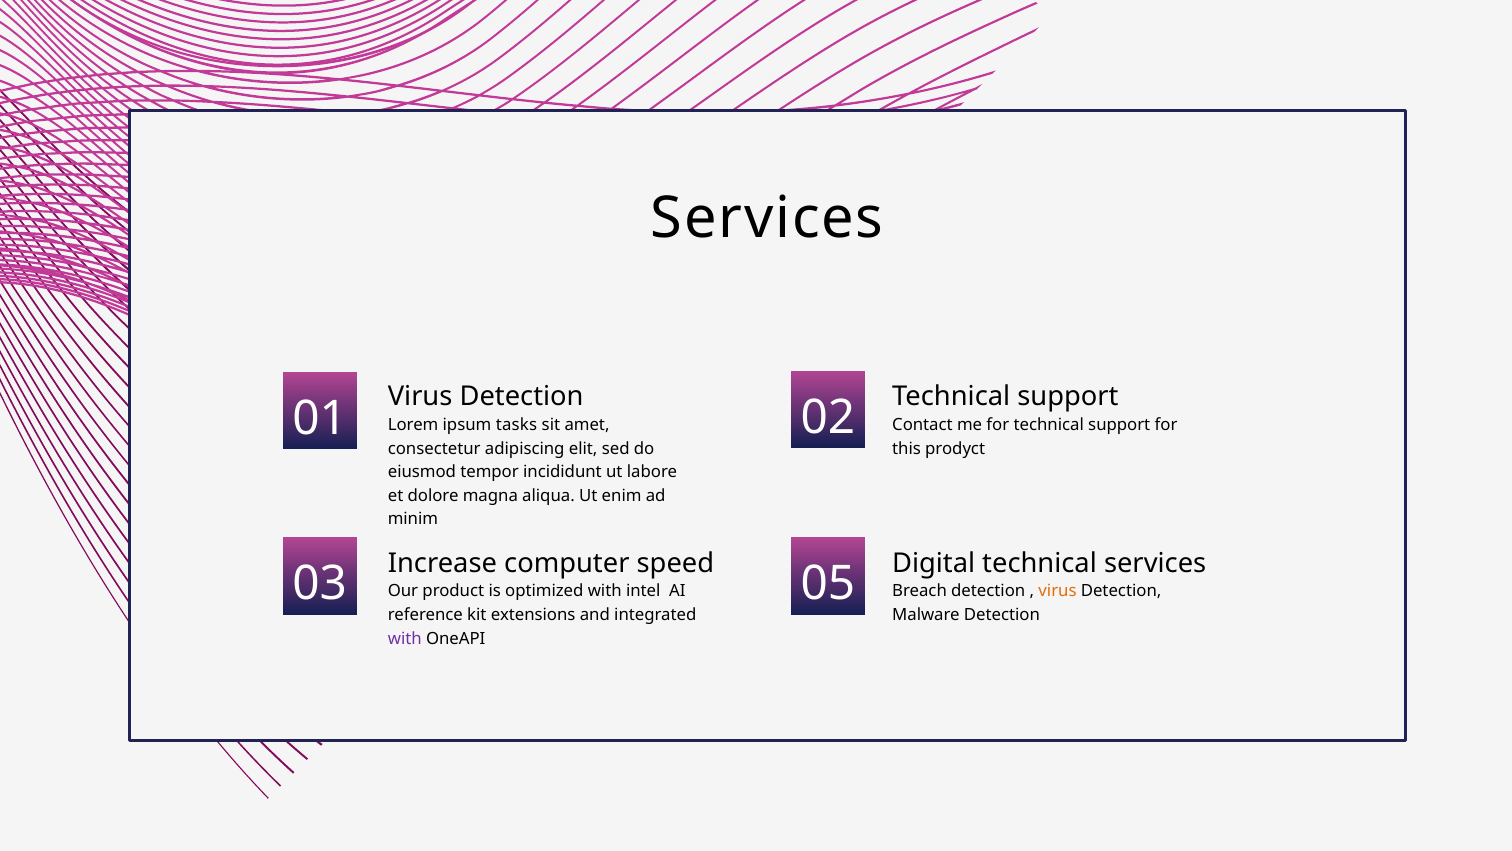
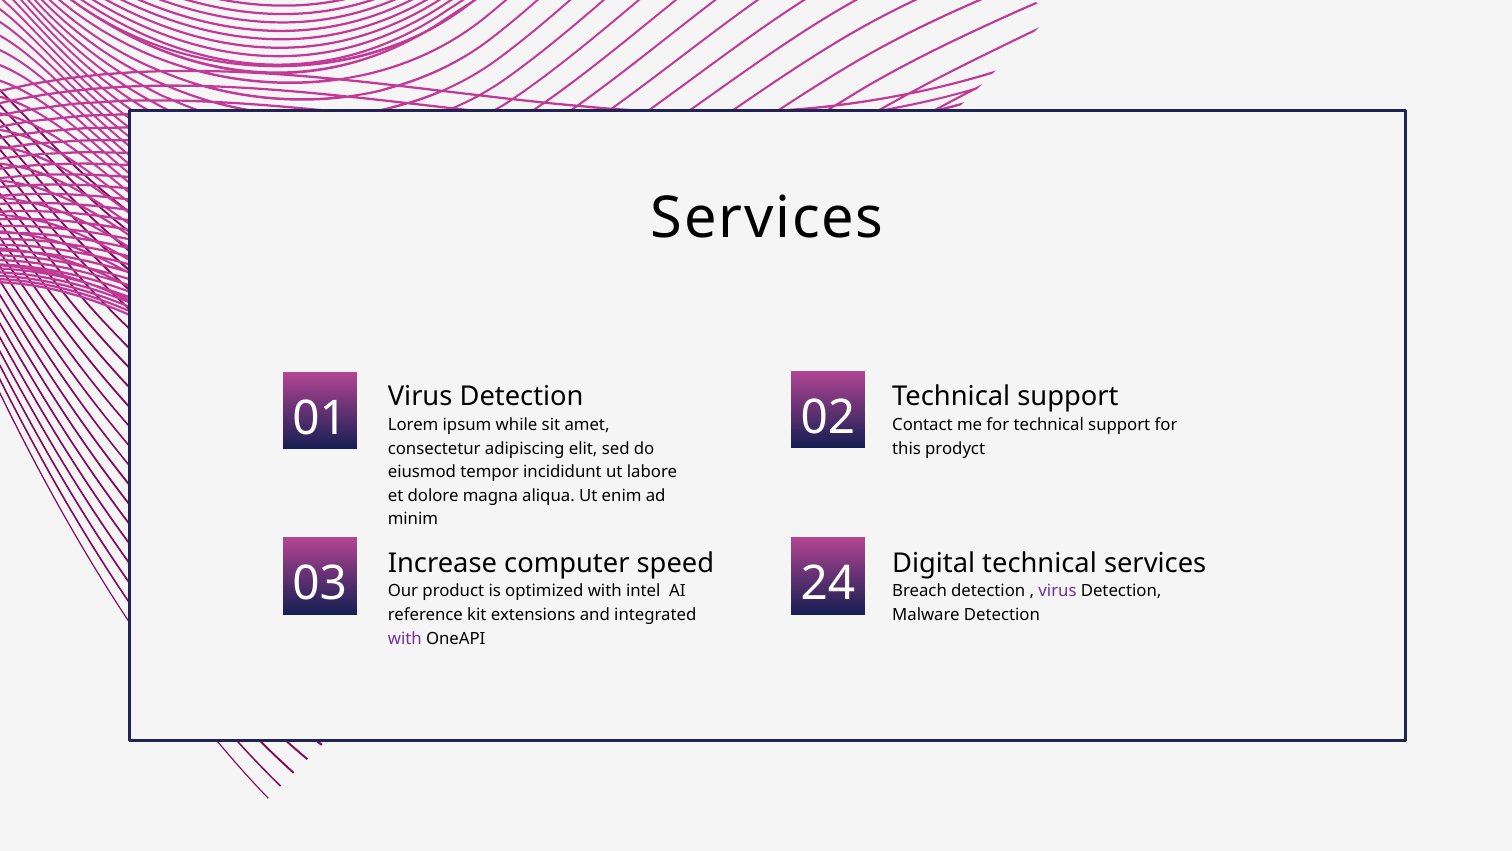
tasks: tasks -> while (517, 425)
05: 05 -> 24 (828, 583)
virus colour: orange -> purple (1058, 591)
